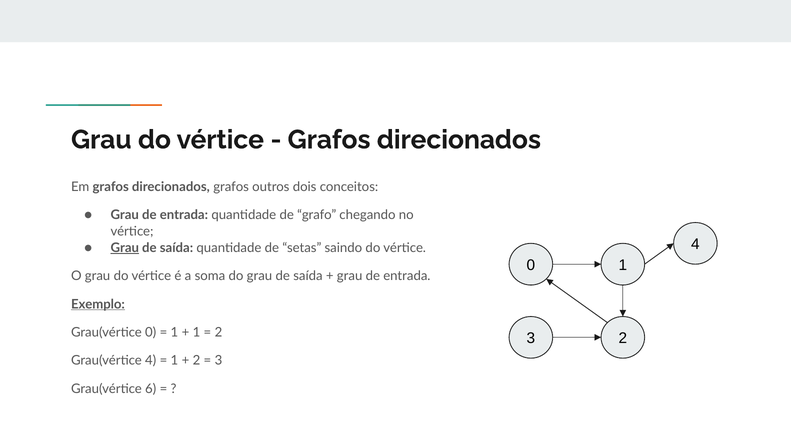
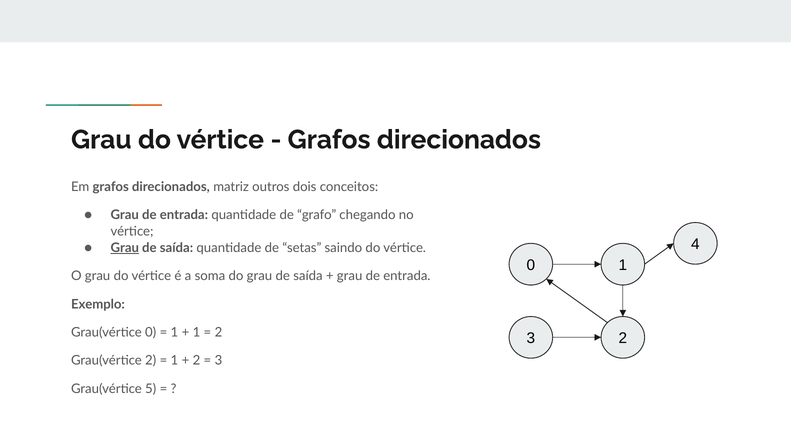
direcionados grafos: grafos -> matriz (231, 187)
Exemplo underline: present -> none (98, 304)
Grau(vértice 4: 4 -> 2 (151, 361)
6: 6 -> 5 (151, 389)
